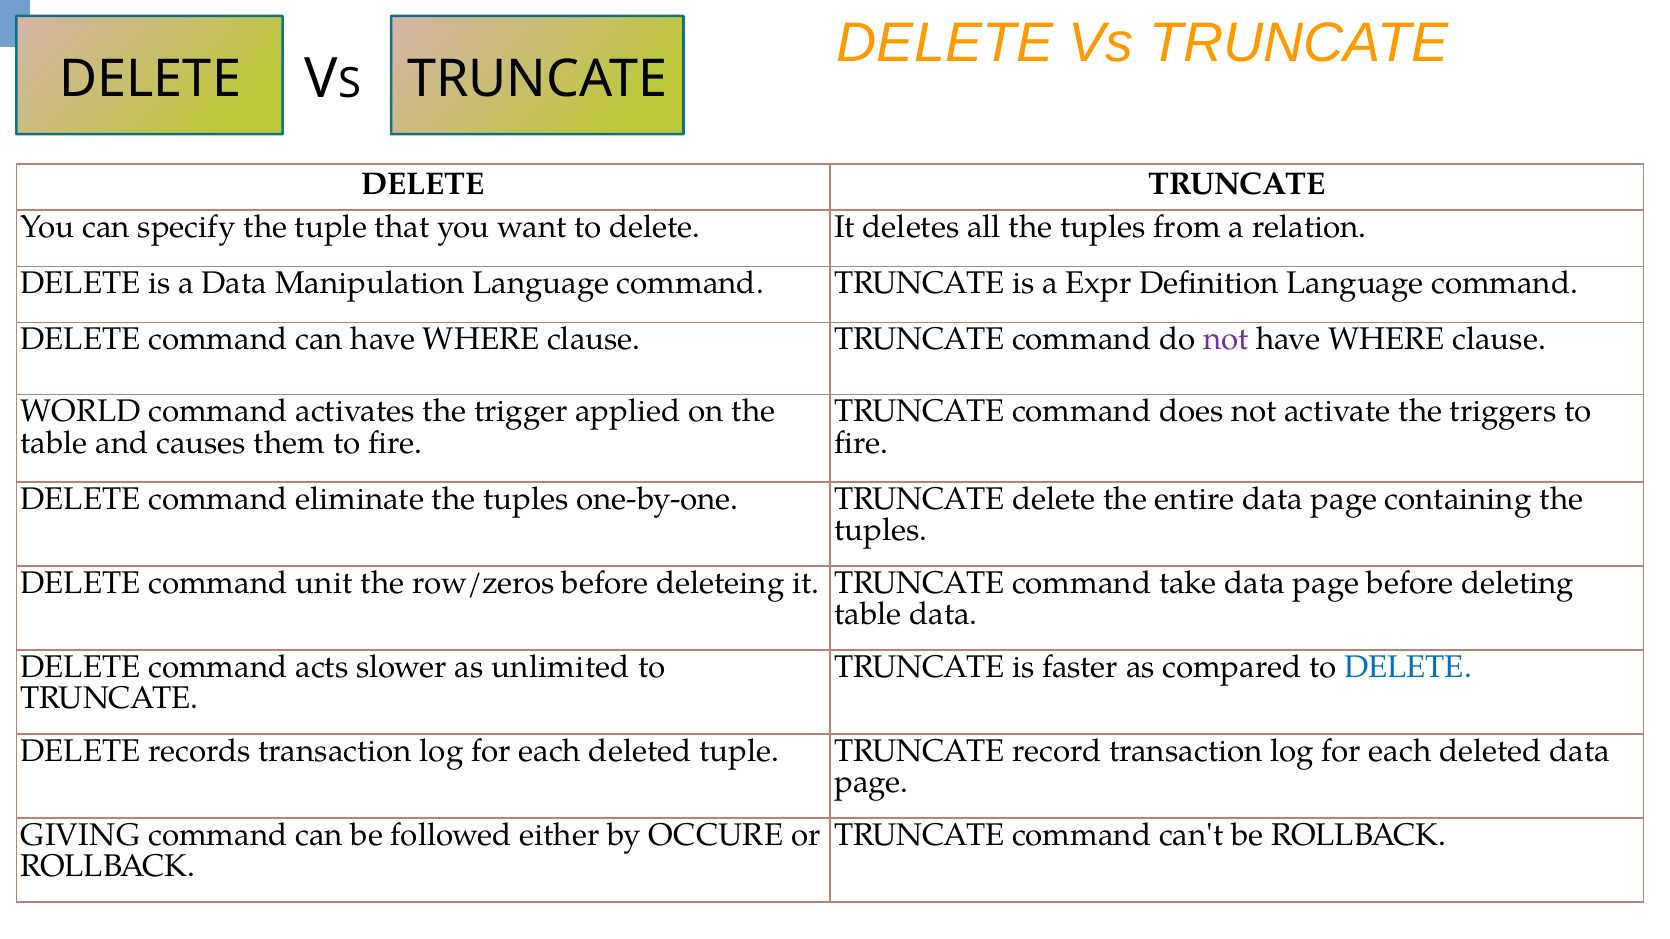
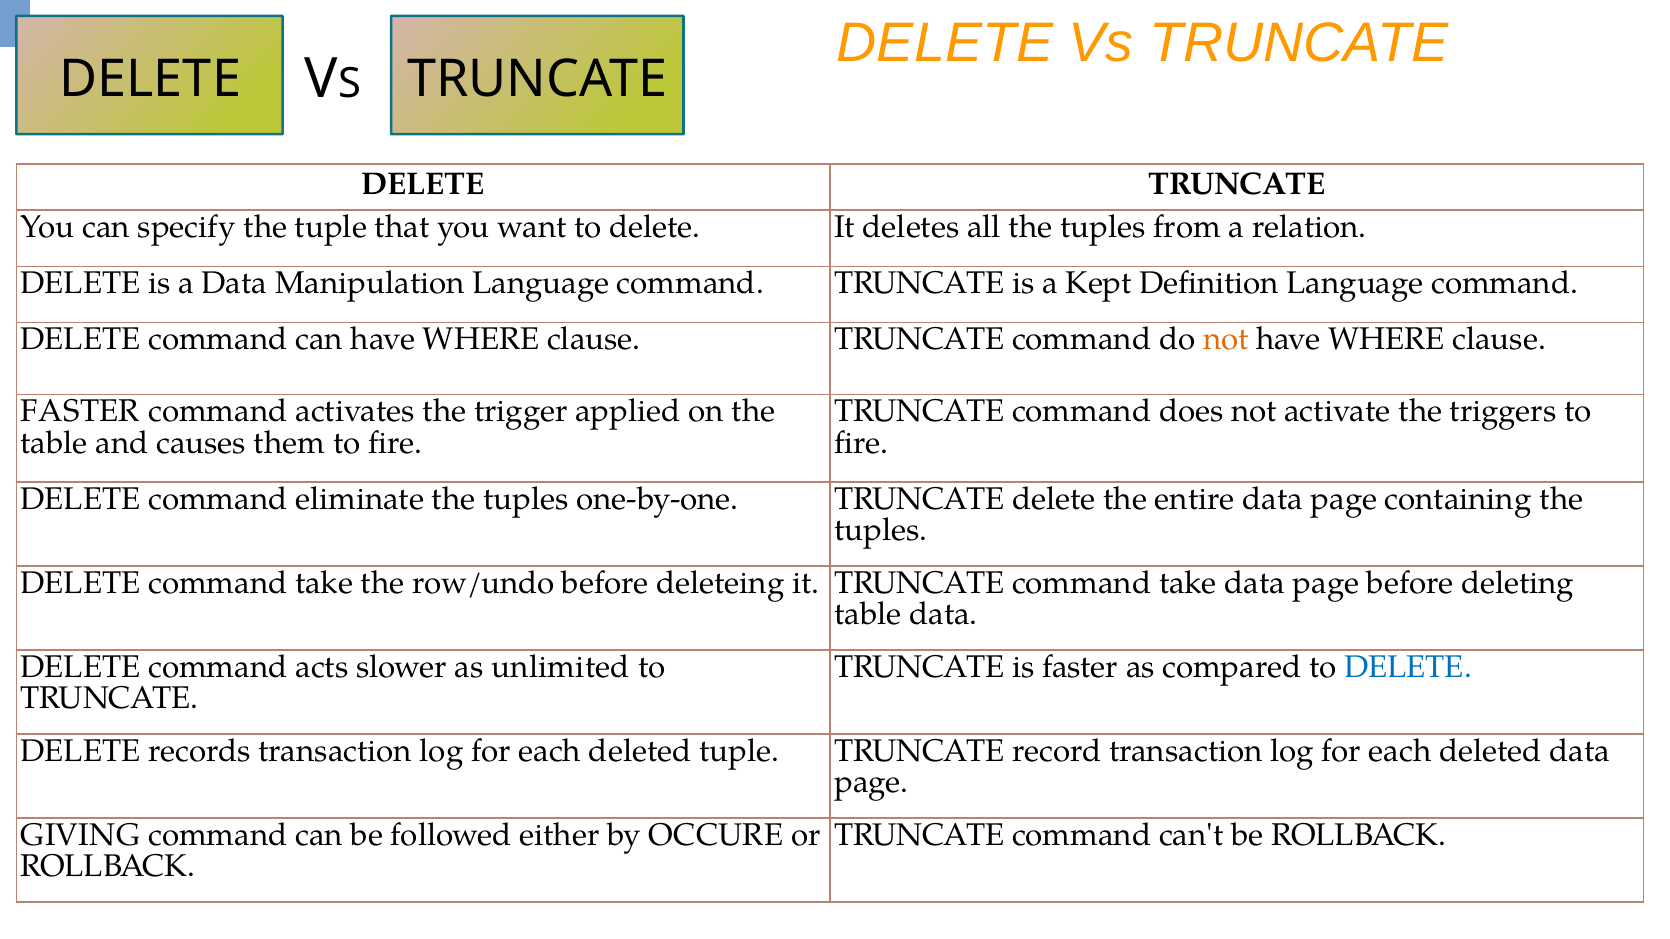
Expr: Expr -> Kept (1099, 283)
not colour: purple -> orange (1226, 339)
WORLD: WORLD -> FASTER (80, 411)
DELETE command unit: unit -> take (324, 583)
row/zeros: row/zeros -> row/undo (483, 583)
